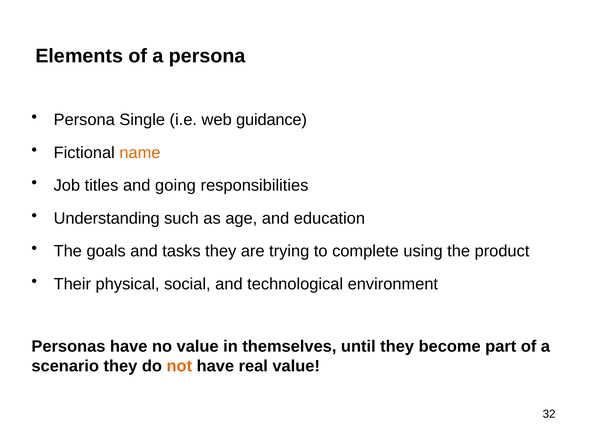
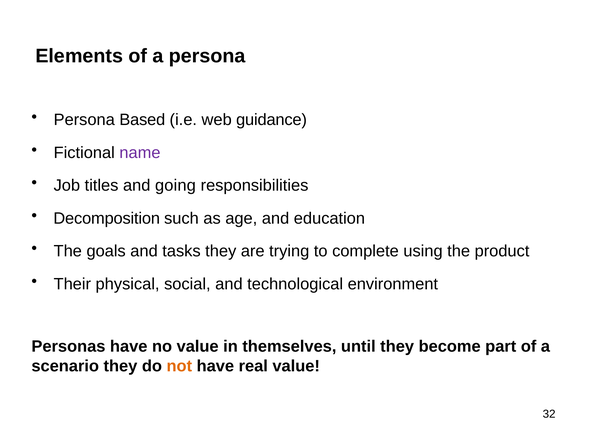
Single: Single -> Based (142, 120)
name colour: orange -> purple (140, 153)
Understanding: Understanding -> Decomposition (107, 218)
